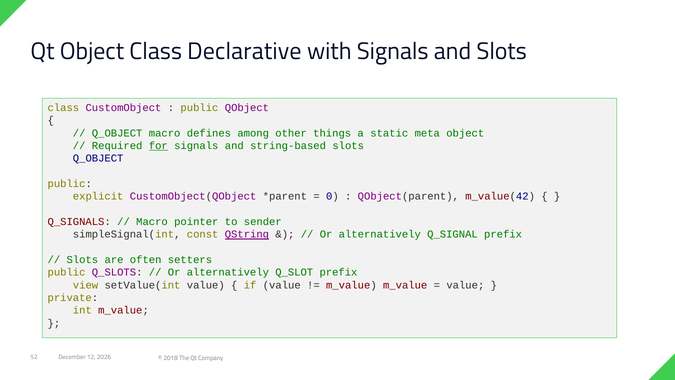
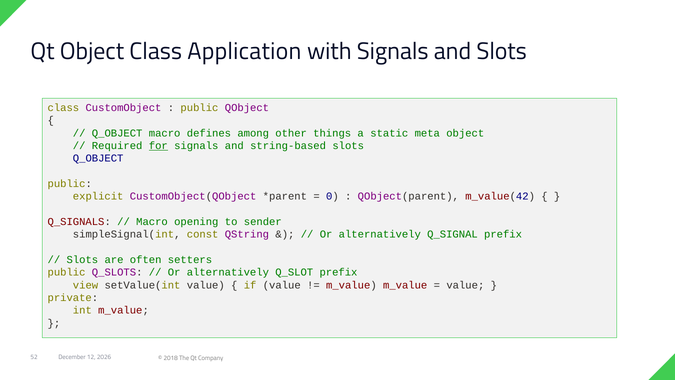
Declarative: Declarative -> Application (244, 51)
pointer: pointer -> opening (196, 222)
QString underline: present -> none (247, 234)
